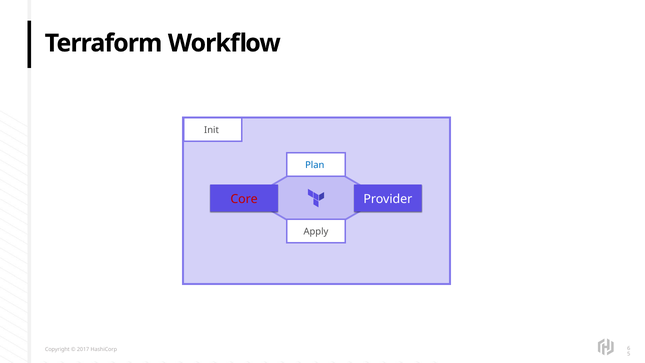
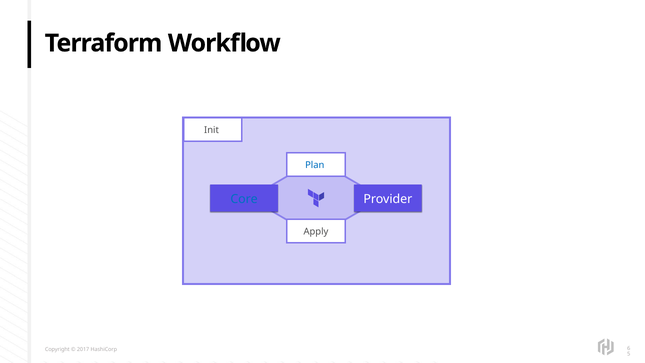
Core colour: red -> blue (244, 199)
